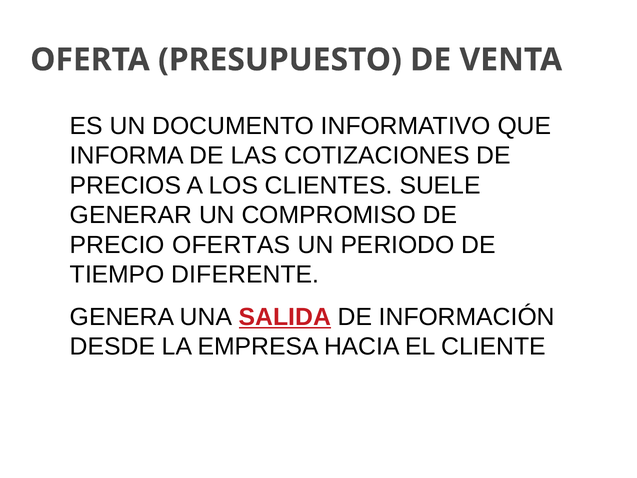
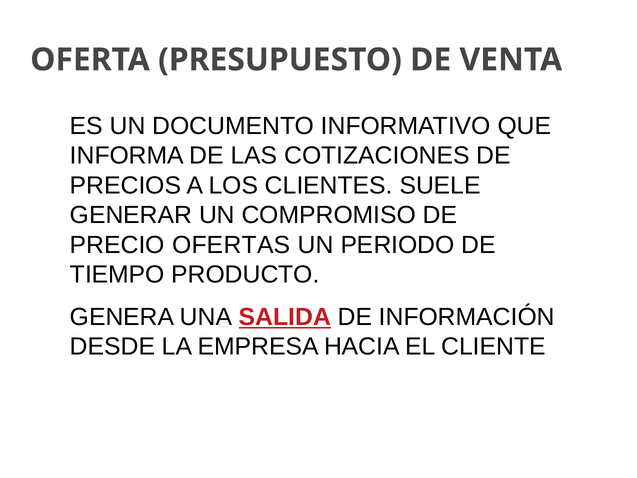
DIFERENTE: DIFERENTE -> PRODUCTO (245, 275)
